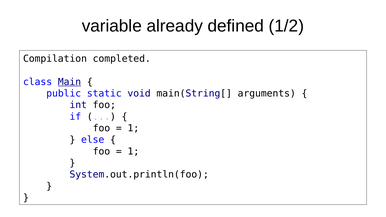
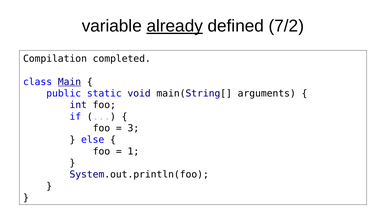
already underline: none -> present (175, 26)
1/2: 1/2 -> 7/2 (286, 26)
1: 1 -> 3 (133, 128)
